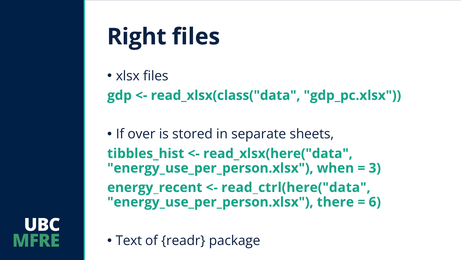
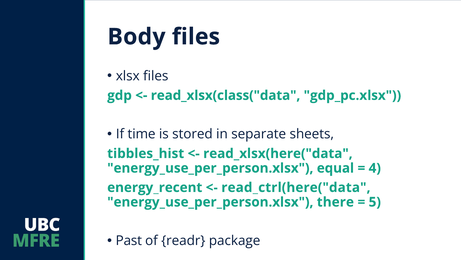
Right: Right -> Body (136, 37)
over: over -> time (142, 134)
when: when -> equal (335, 168)
3: 3 -> 4 (375, 168)
6: 6 -> 5 (375, 202)
Text: Text -> Past (129, 240)
